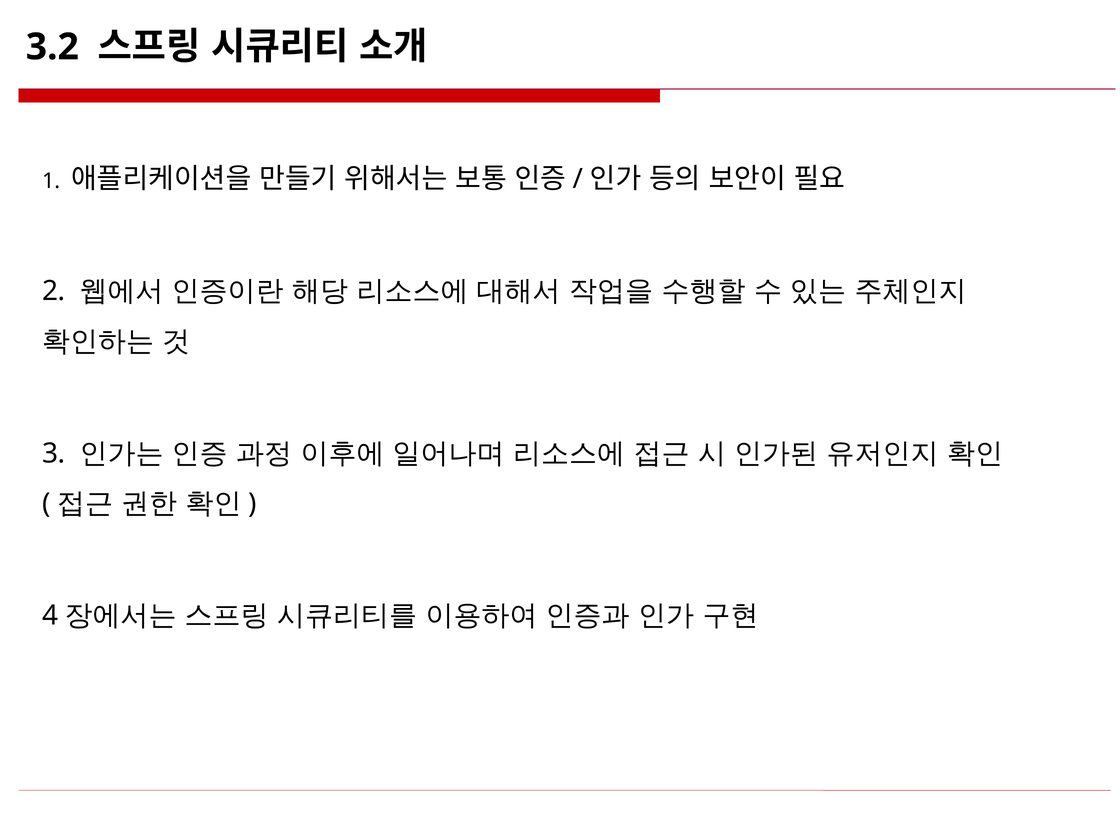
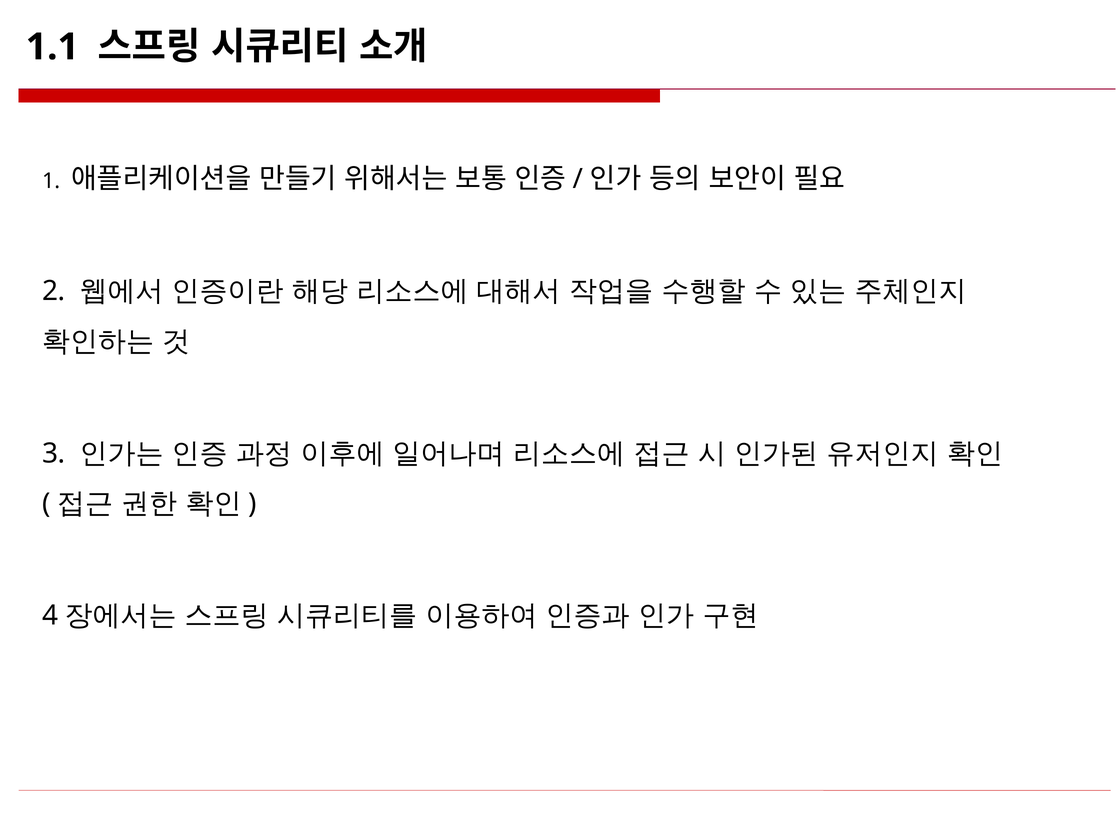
3.2: 3.2 -> 1.1 (52, 47)
